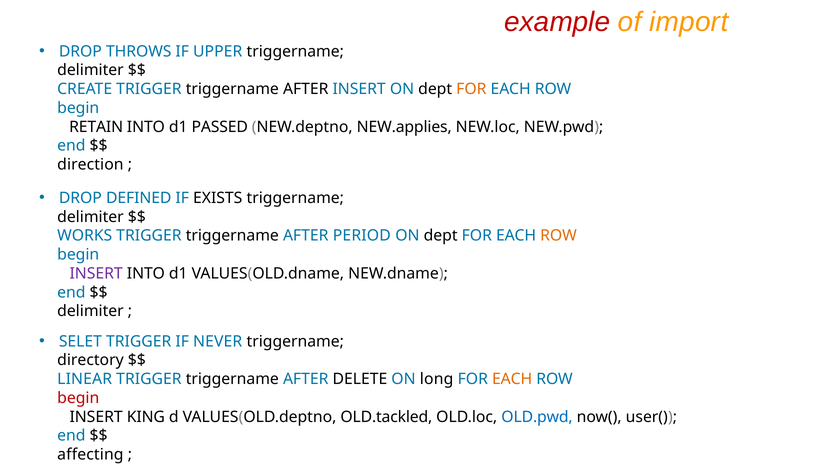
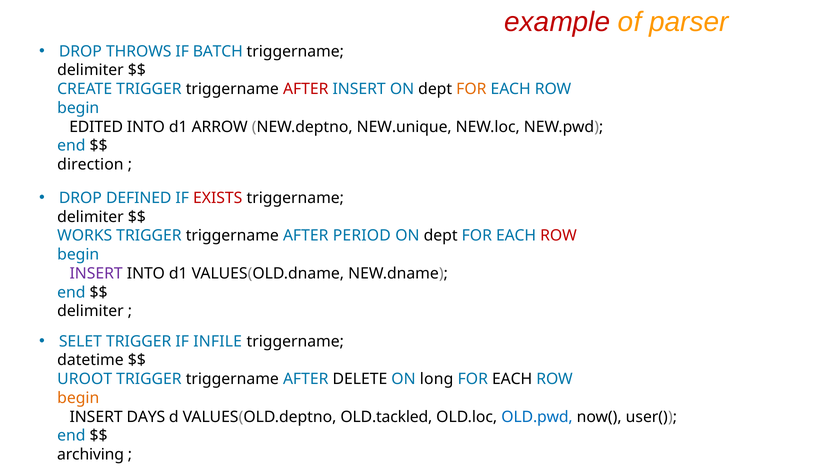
import: import -> parser (689, 22)
UPPER: UPPER -> BATCH (218, 51)
AFTER colour: black -> red (306, 89)
RETAIN: RETAIN -> EDITED (96, 127)
PASSED: PASSED -> ARROW (220, 127)
NEW.applies: NEW.applies -> NEW.unique (404, 127)
EXISTS colour: black -> red (218, 198)
ROW colour: orange -> red (559, 236)
NEVER: NEVER -> INFILE (218, 342)
directory: directory -> datetime (90, 361)
LINEAR: LINEAR -> UROOT (85, 379)
EACH colour: orange -> black (512, 379)
begin colour: red -> orange (78, 398)
KING: KING -> DAYS (146, 417)
affecting: affecting -> archiving (91, 455)
